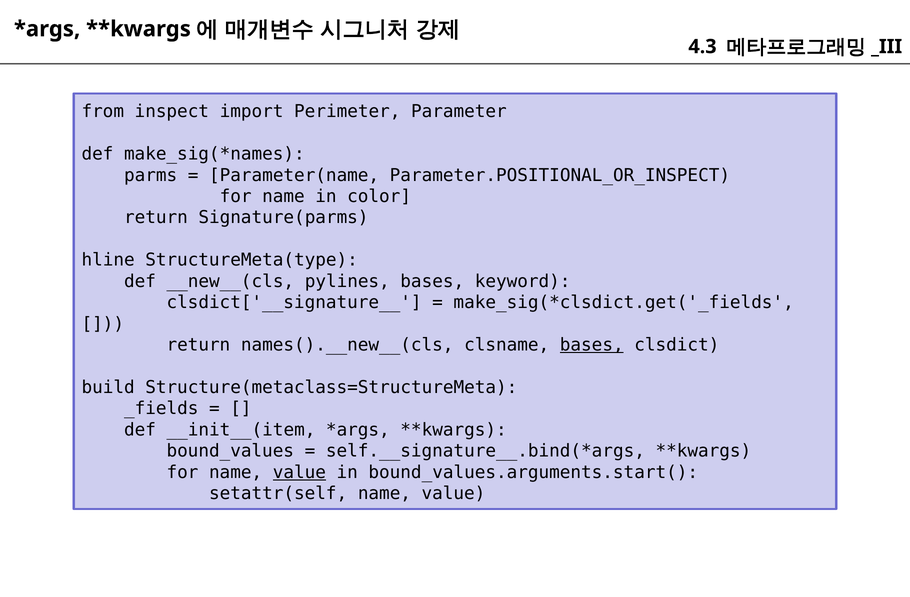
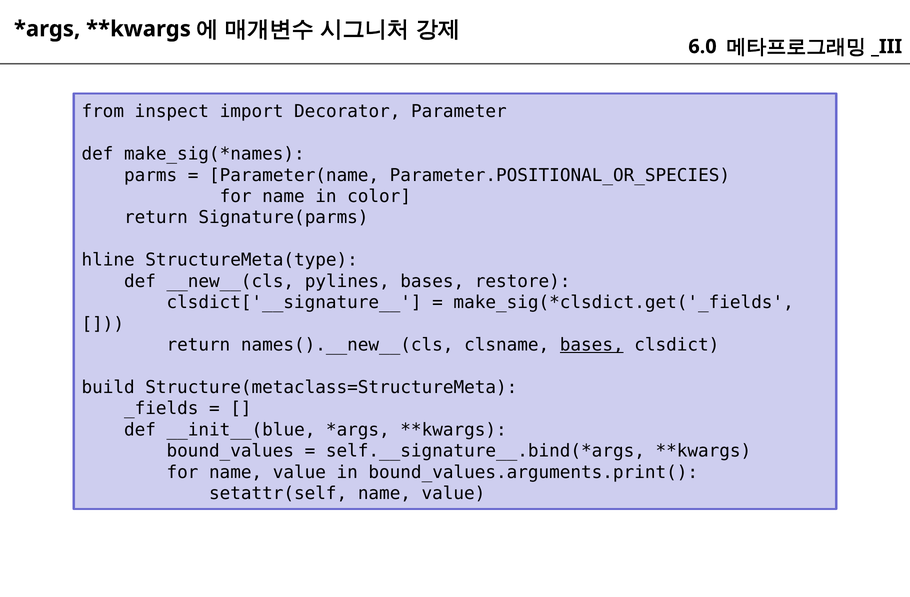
4.3: 4.3 -> 6.0 (702, 47)
Perimeter: Perimeter -> Decorator (347, 112)
Parameter.POSITIONAL_OR_INSPECT: Parameter.POSITIONAL_OR_INSPECT -> Parameter.POSITIONAL_OR_SPECIES (560, 175)
keyword: keyword -> restore (523, 282)
__init__(item: __init__(item -> __init__(blue (241, 430)
value underline: present -> none (299, 473)
bound_values.arguments.start(: bound_values.arguments.start( -> bound_values.arguments.print( (533, 473)
